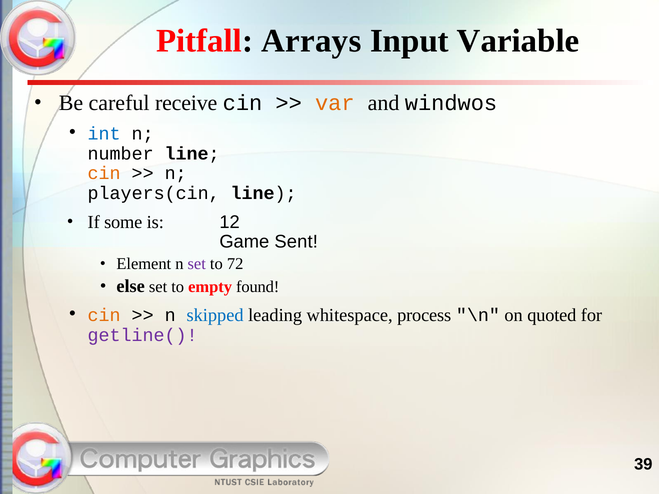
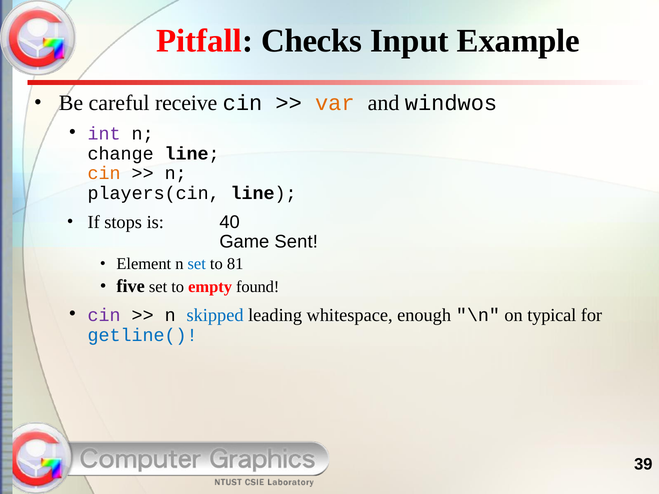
Arrays: Arrays -> Checks (312, 41)
Variable: Variable -> Example (518, 41)
int colour: blue -> purple (104, 134)
number: number -> change (121, 154)
some: some -> stops (123, 222)
12: 12 -> 40 (230, 222)
set colour: purple -> blue (197, 264)
72: 72 -> 81 (235, 264)
else: else -> five (131, 287)
cin colour: orange -> purple (104, 315)
process: process -> enough (424, 315)
quoted: quoted -> typical (552, 315)
getline( colour: purple -> blue (143, 335)
